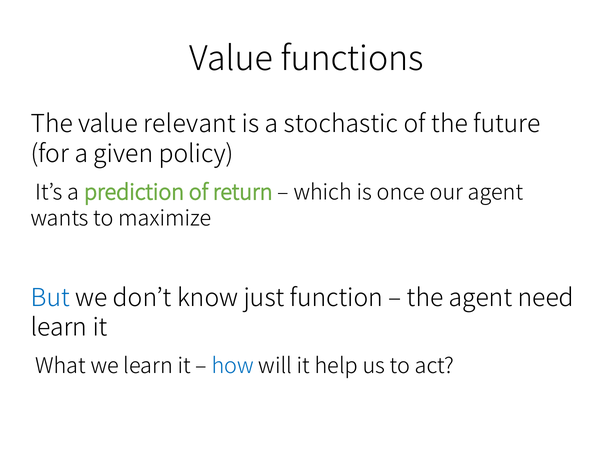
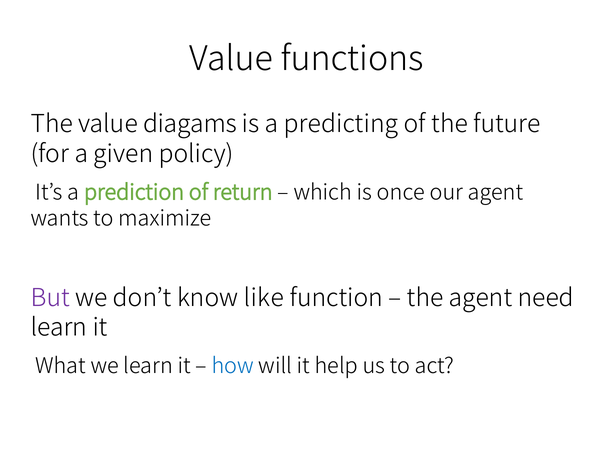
relevant: relevant -> diagams (190, 124)
stochastic: stochastic -> predicting (341, 124)
But colour: blue -> purple (50, 298)
just: just -> like (264, 298)
